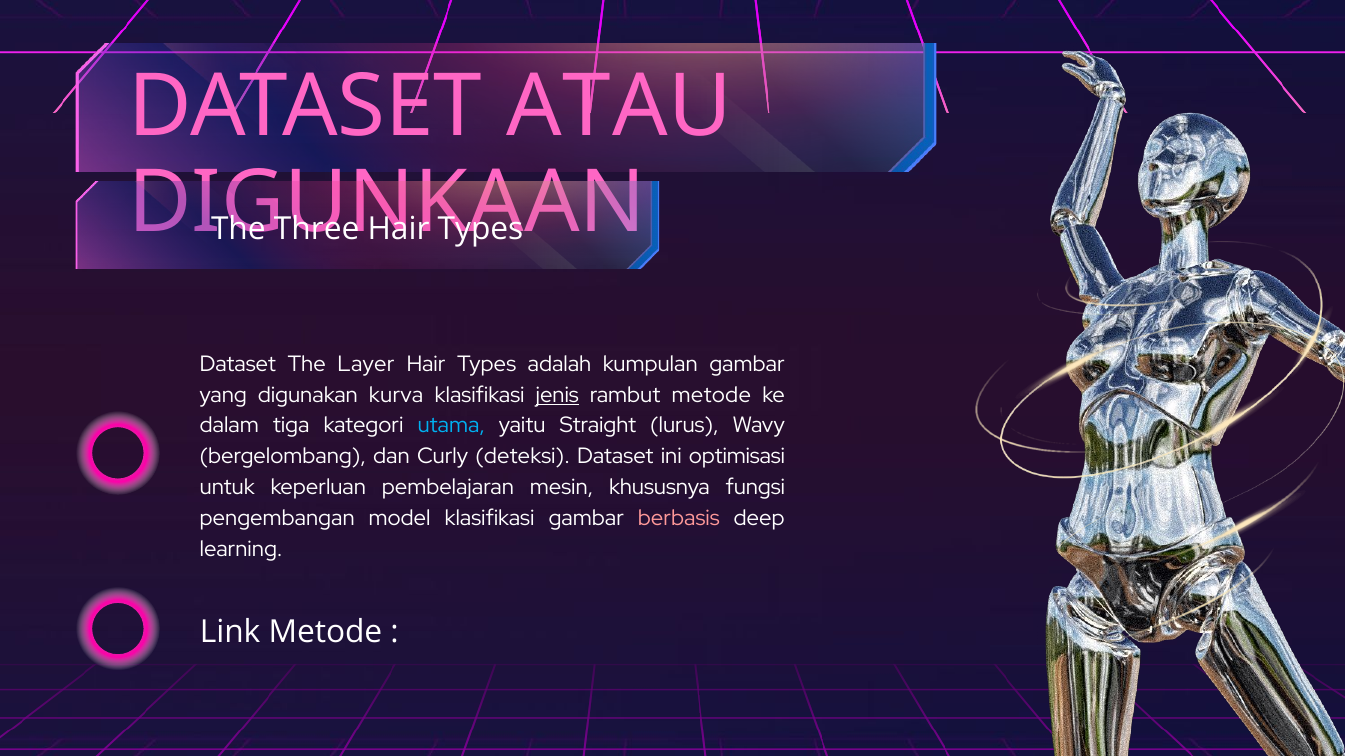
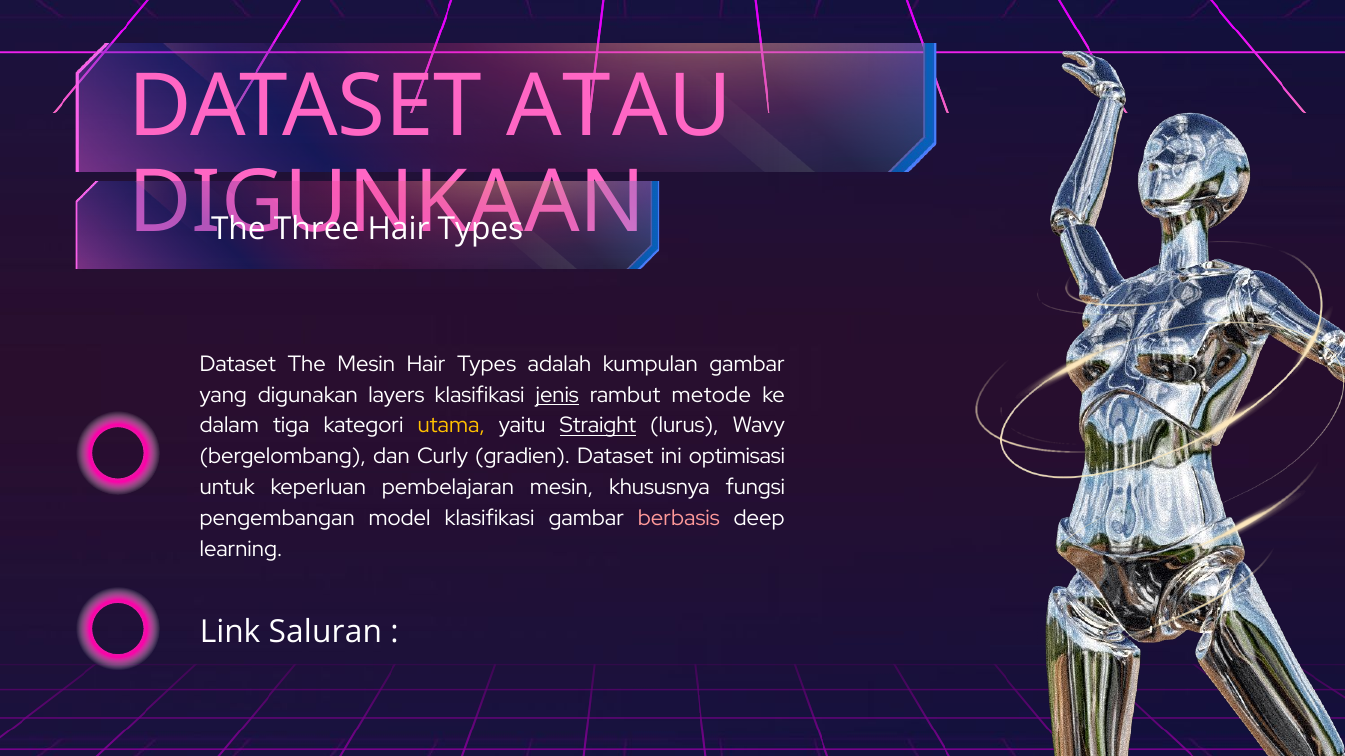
The Layer: Layer -> Mesin (366, 364)
kurva: kurva -> layers (396, 395)
utama colour: light blue -> yellow (451, 426)
Straight underline: none -> present (598, 426)
deteksi: deteksi -> gradien (523, 457)
Link Metode: Metode -> Saluran (325, 633)
